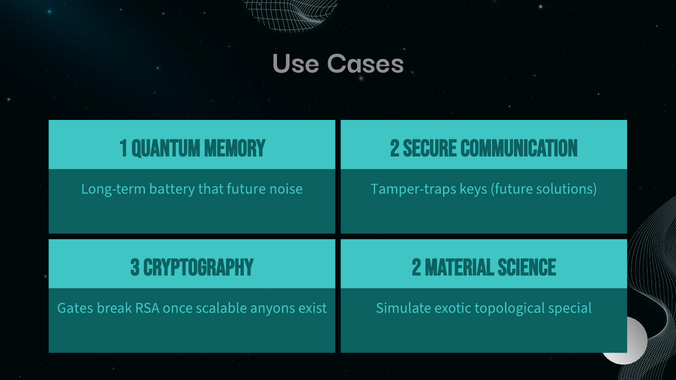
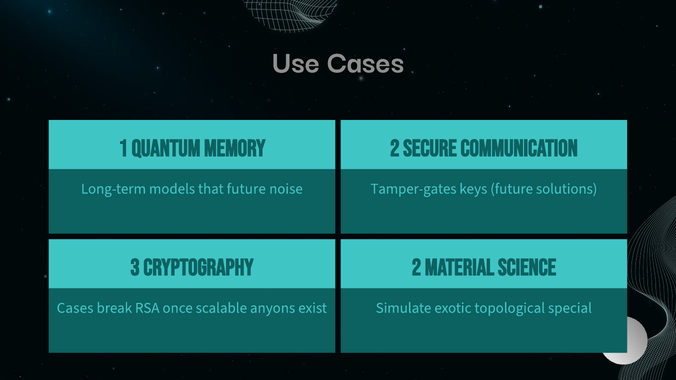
battery: battery -> models (172, 189)
Tamper-traps: Tamper-traps -> Tamper-gates (413, 189)
Gates: Gates -> Cases (75, 308)
